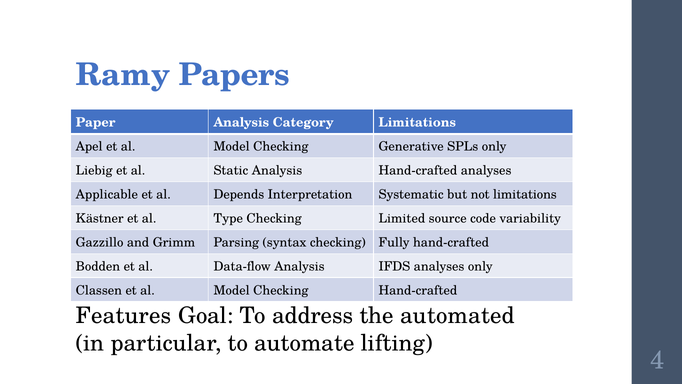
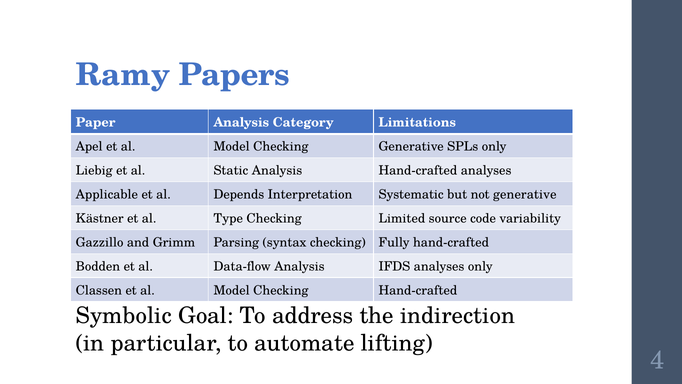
not limitations: limitations -> generative (525, 194)
Features: Features -> Symbolic (124, 316)
automated: automated -> indirection (458, 316)
